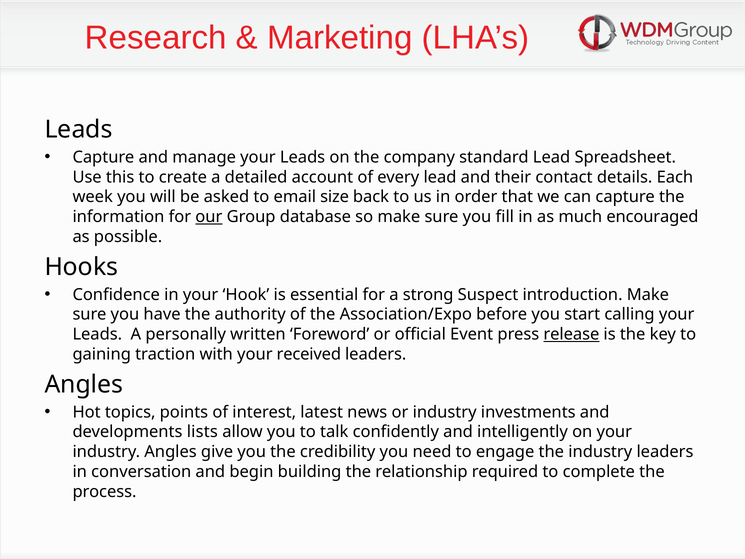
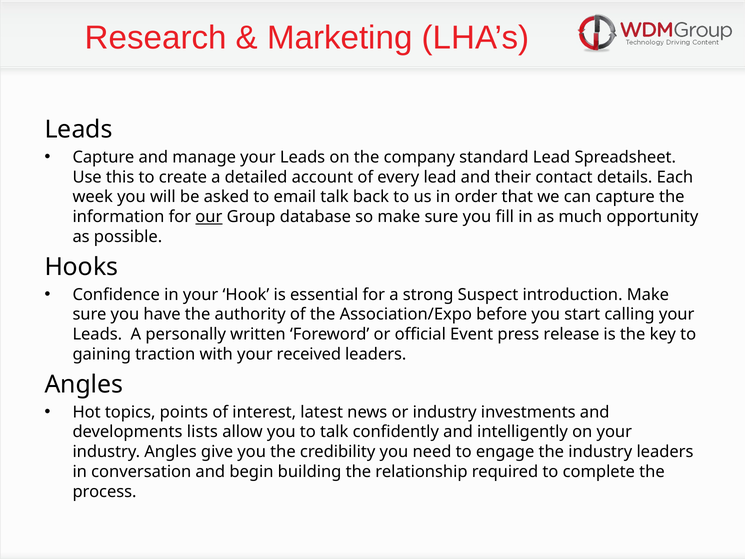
email size: size -> talk (334, 197)
encouraged: encouraged -> opportunity (652, 217)
release underline: present -> none (571, 334)
